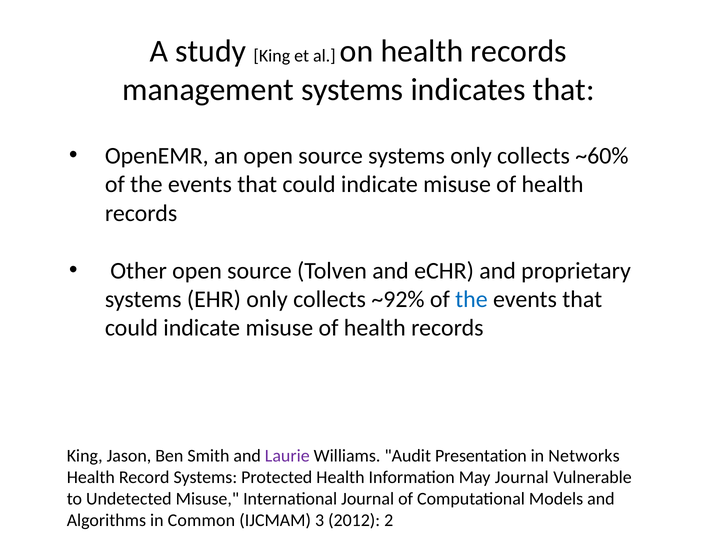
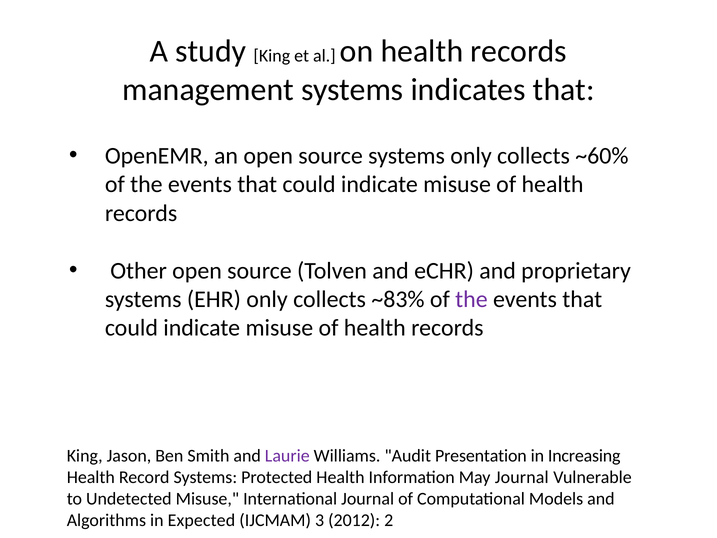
~92%: ~92% -> ~83% (398, 299)
the colour: blue -> purple (471, 299)
Networks: Networks -> Increasing (584, 456)
Common: Common -> Expected (201, 520)
